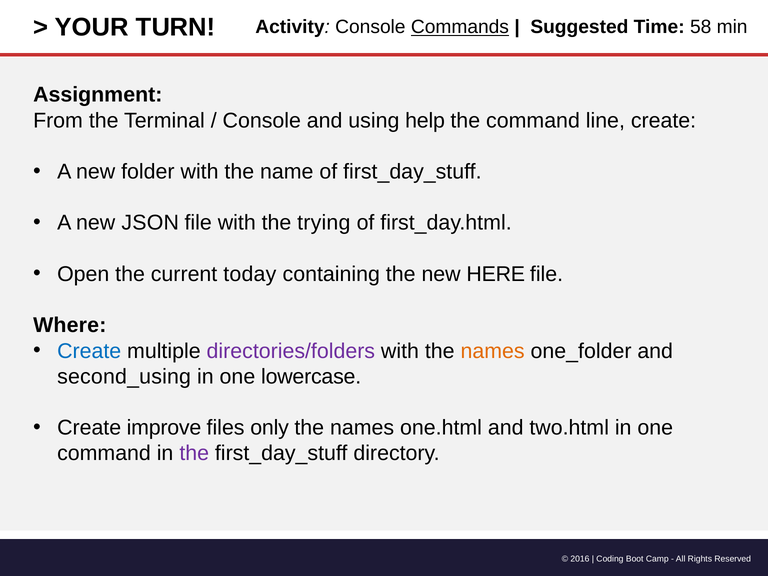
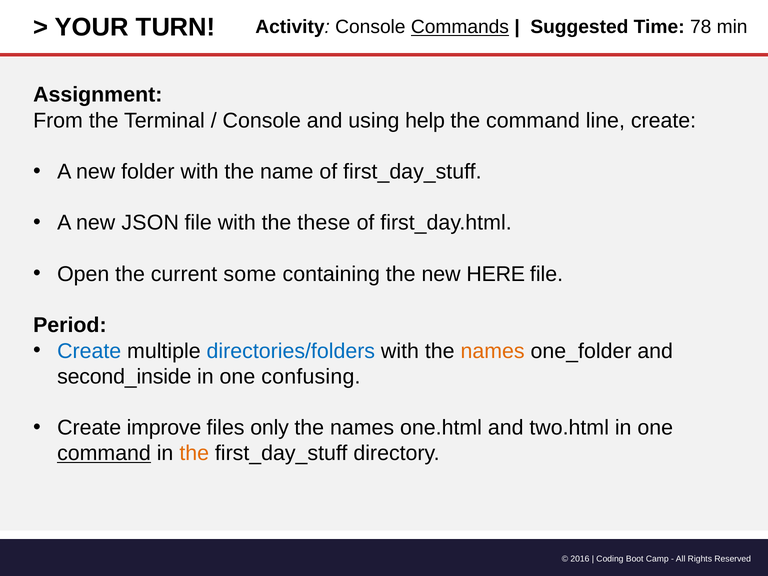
58: 58 -> 78 (701, 27)
trying: trying -> these (324, 223)
today: today -> some (250, 274)
Where: Where -> Period (70, 325)
directories/folders colour: purple -> blue (291, 351)
second_using: second_using -> second_inside (124, 377)
lowercase: lowercase -> confusing (311, 377)
command underline: none -> present (104, 453)
the colour: purple -> orange (194, 453)
